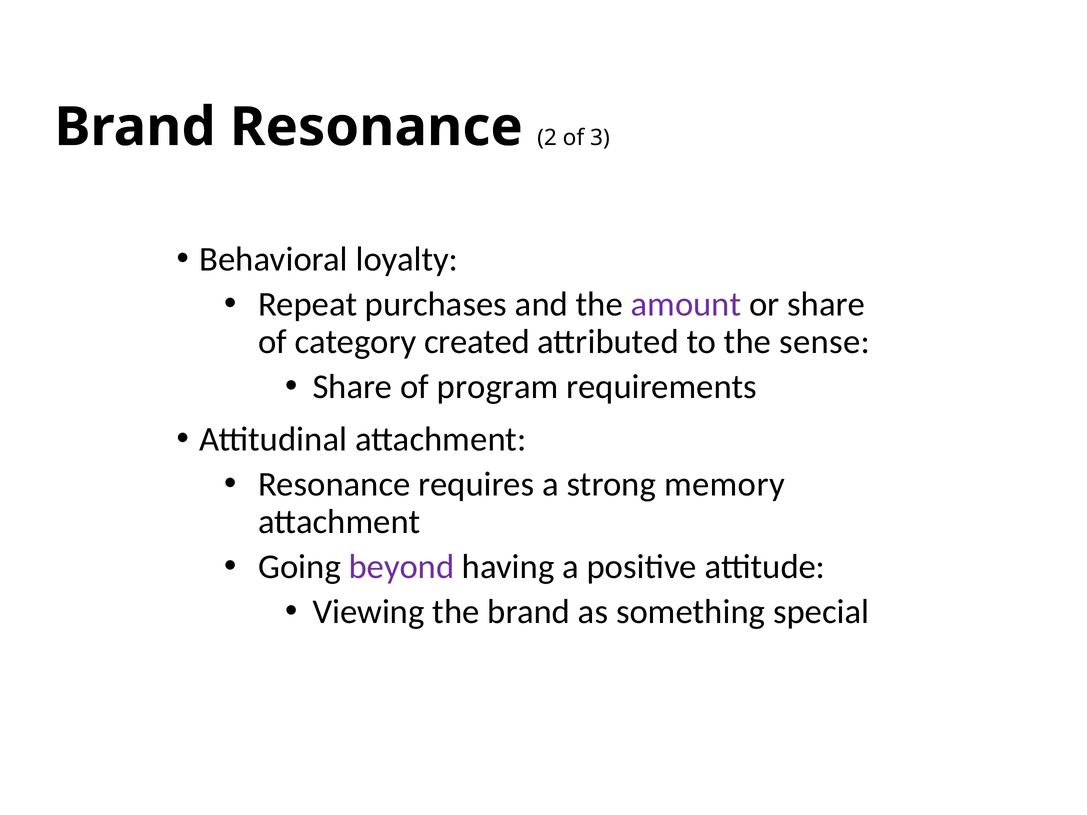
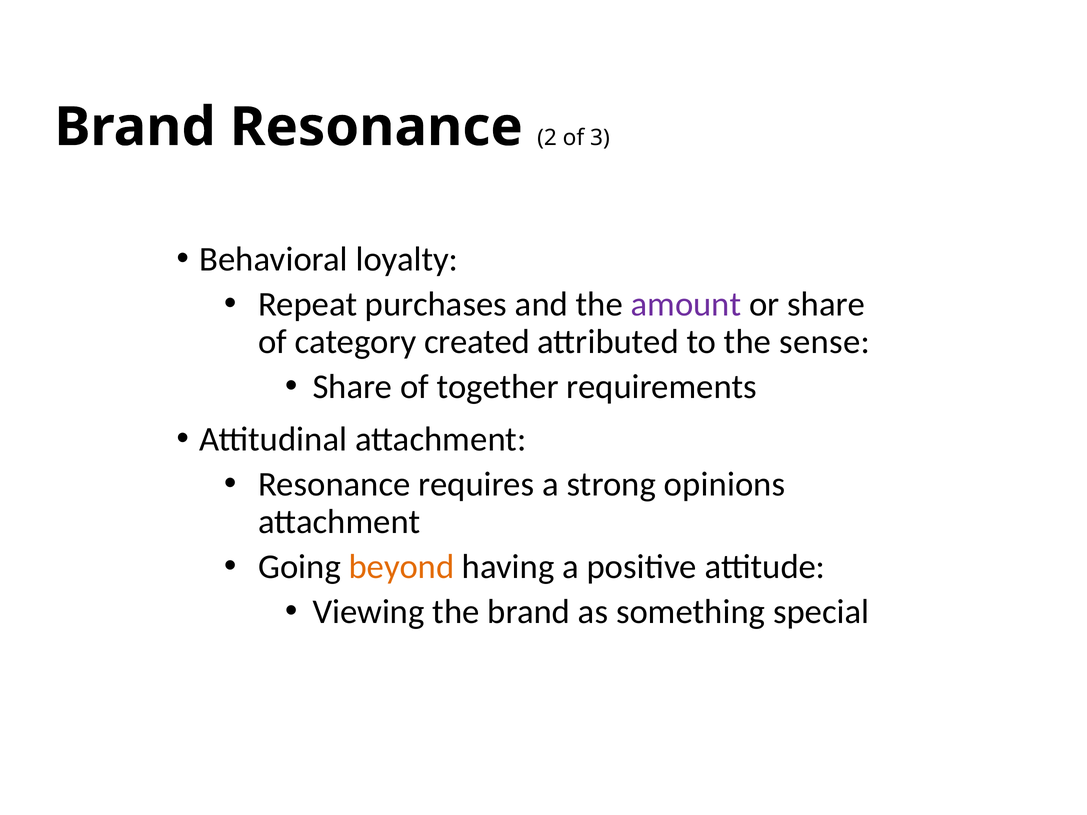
program: program -> together (498, 387)
memory: memory -> opinions (725, 484)
beyond colour: purple -> orange (401, 567)
